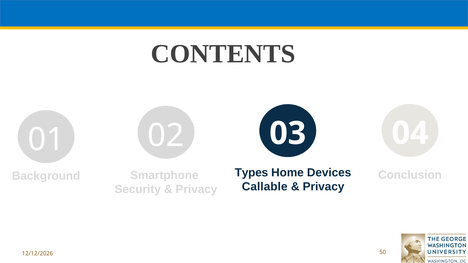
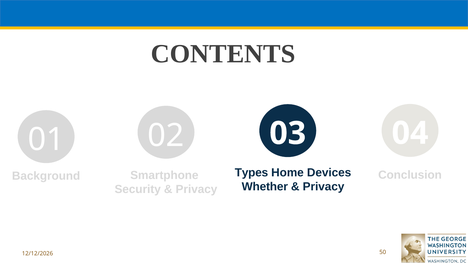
Callable: Callable -> Whether (265, 187)
